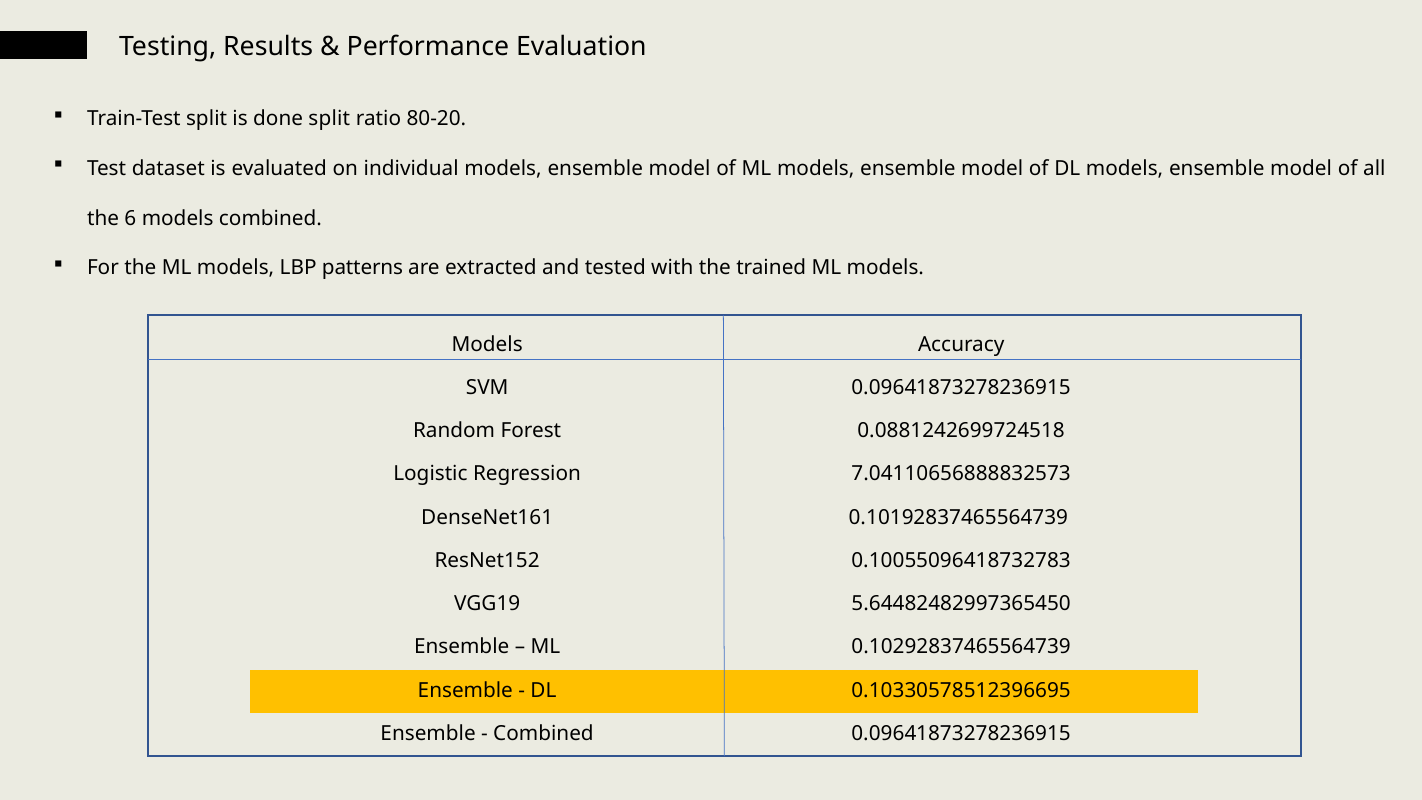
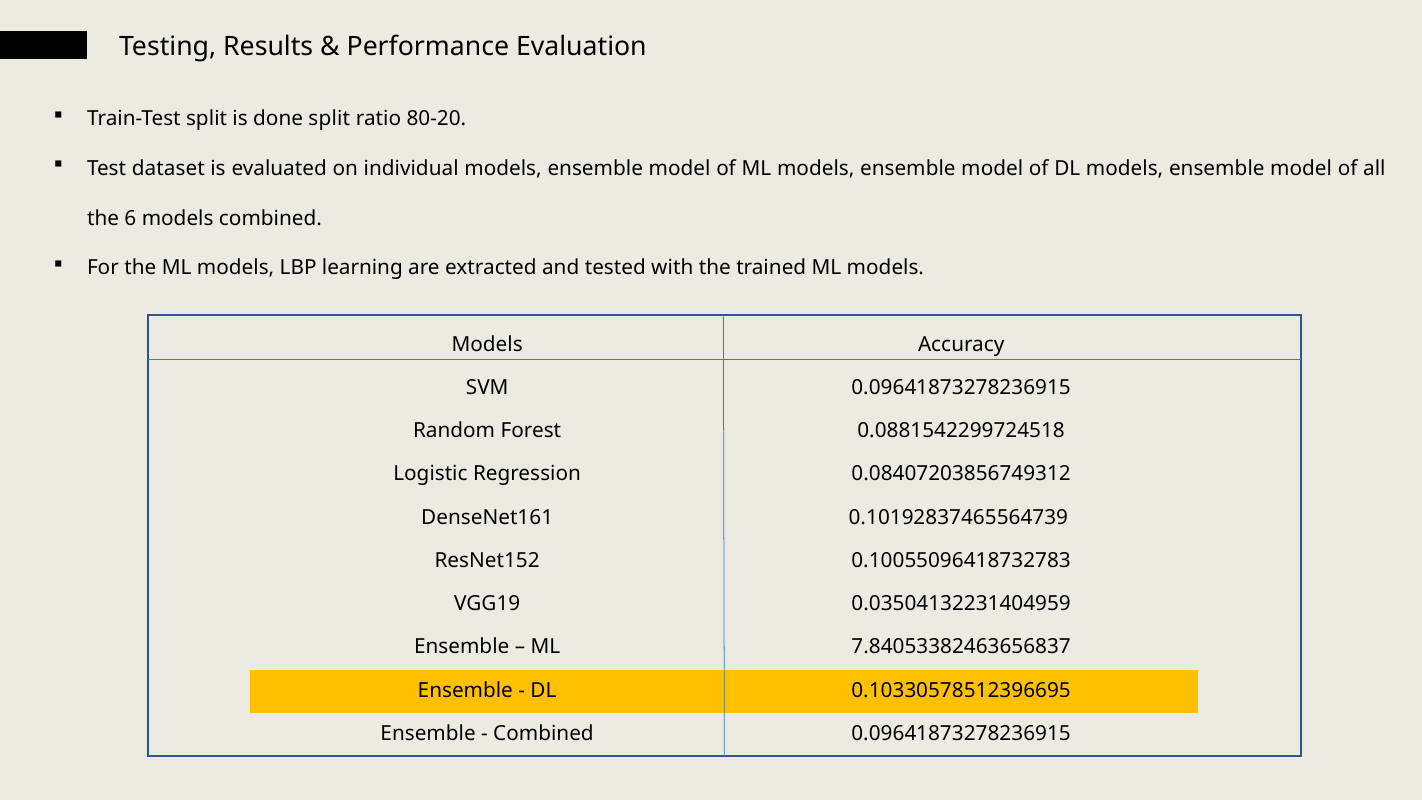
patterns: patterns -> learning (362, 268)
0.0881242699724518: 0.0881242699724518 -> 0.0881542299724518 (961, 431)
7.04110656888832573: 7.04110656888832573 -> 0.08407203856749312 (961, 474)
5.64482482997365450: 5.64482482997365450 -> 0.03504132231404959 (961, 604)
0.10292837465564739: 0.10292837465564739 -> 7.84053382463656837 (961, 647)
